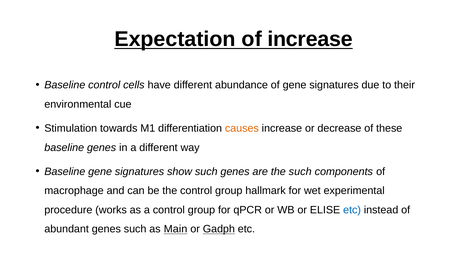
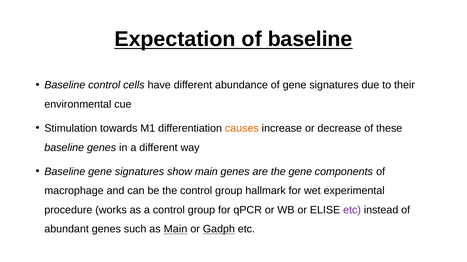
of increase: increase -> baseline (310, 39)
show such: such -> main (206, 172)
the such: such -> gene (300, 172)
etc colour: blue -> purple (352, 210)
